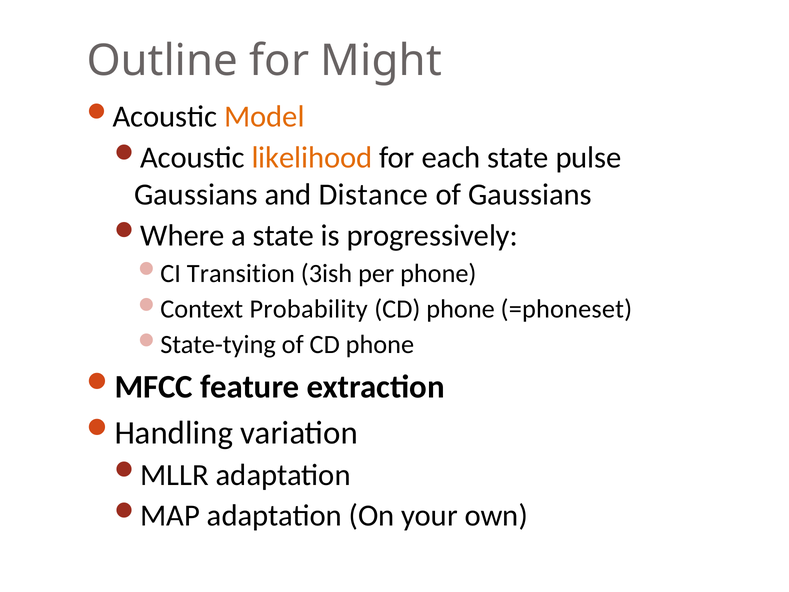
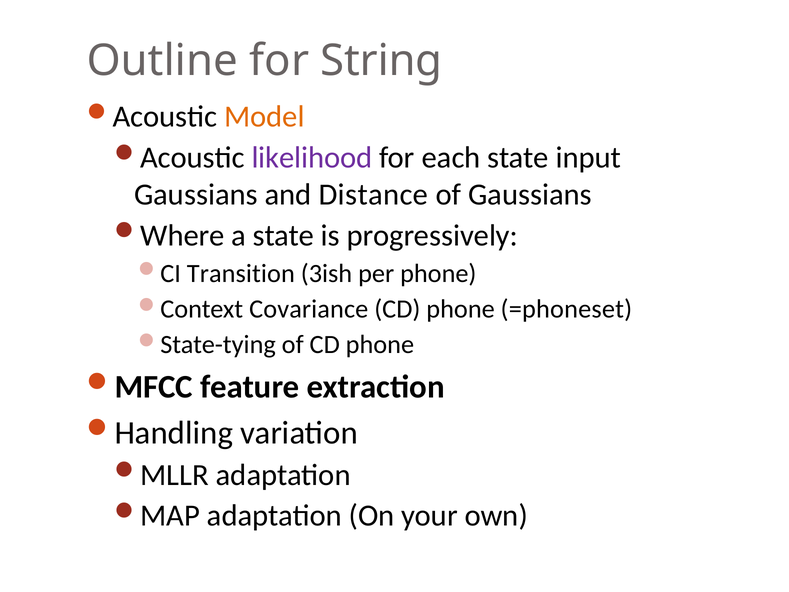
Might: Might -> String (381, 61)
likelihood colour: orange -> purple (312, 157)
pulse: pulse -> input (588, 157)
Probability: Probability -> Covariance (309, 309)
